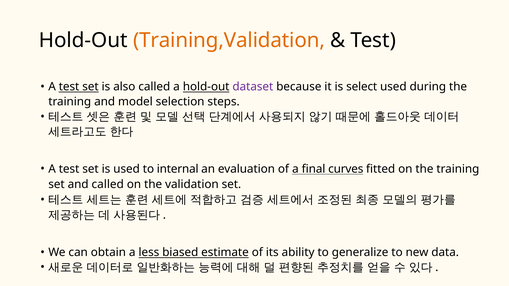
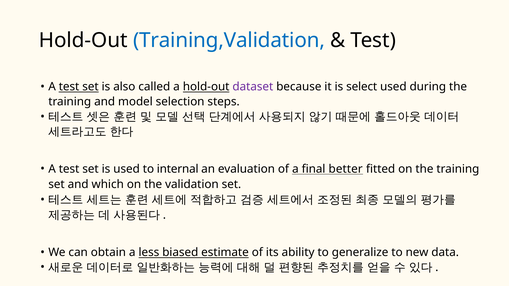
Training,Validation colour: orange -> blue (229, 40)
curves: curves -> better (346, 169)
and called: called -> which (108, 184)
